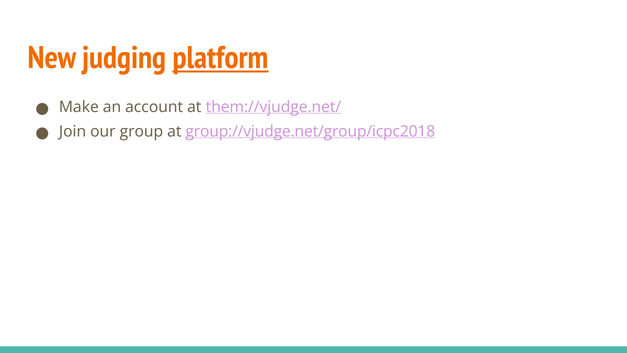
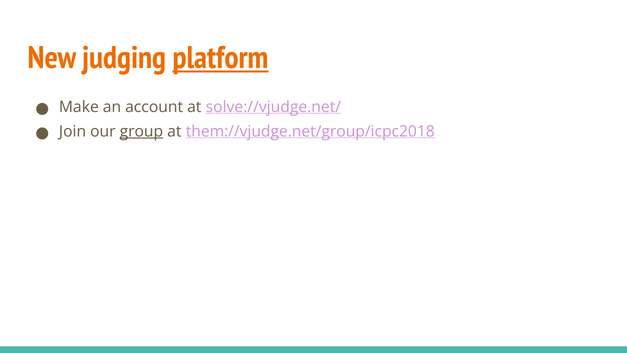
them://vjudge.net/: them://vjudge.net/ -> solve://vjudge.net/ (273, 107)
group underline: none -> present (141, 131)
group://vjudge.net/group/icpc2018: group://vjudge.net/group/icpc2018 -> them://vjudge.net/group/icpc2018 (310, 131)
